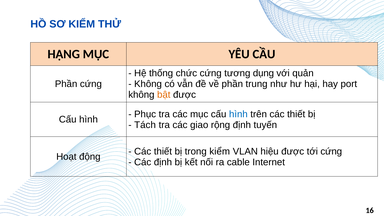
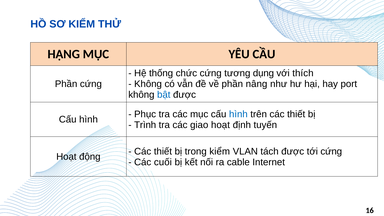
quản: quản -> thích (303, 73)
trung: trung -> nâng (257, 84)
bật colour: orange -> blue (164, 95)
Tách: Tách -> Trình (145, 125)
giao rộng: rộng -> hoạt (220, 125)
hiệu: hiệu -> tách (270, 151)
Các định: định -> cuối (163, 162)
